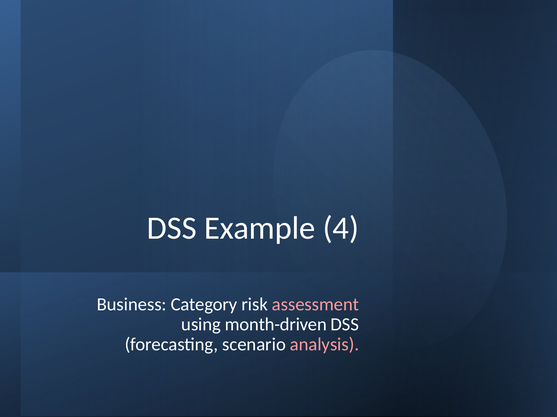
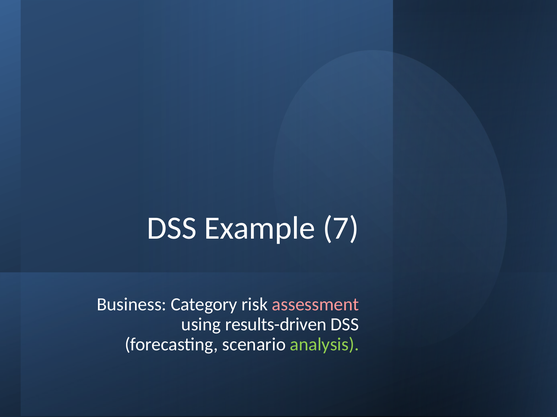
4: 4 -> 7 (341, 228)
month-driven: month-driven -> results-driven (276, 325)
analysis colour: pink -> light green (324, 345)
